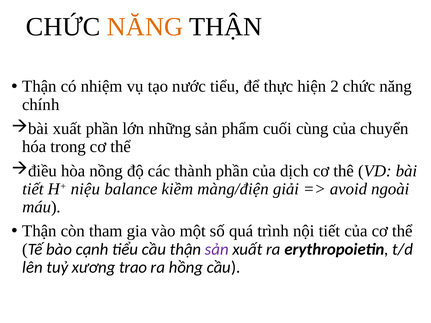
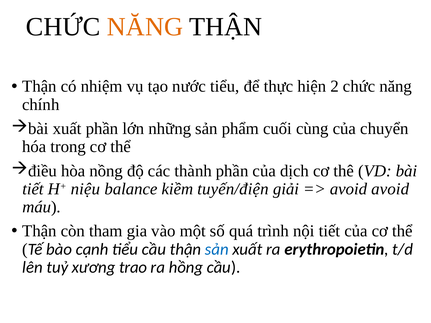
màng/điện: màng/điện -> tuyến/điện (233, 189)
avoid ngoài: ngoài -> avoid (390, 189)
sản colour: purple -> blue (217, 249)
